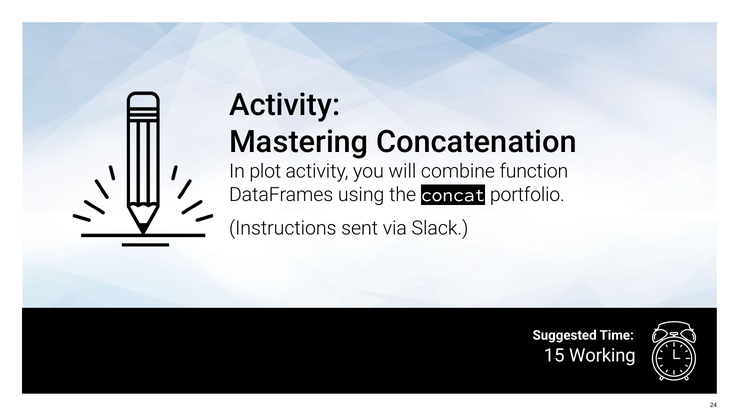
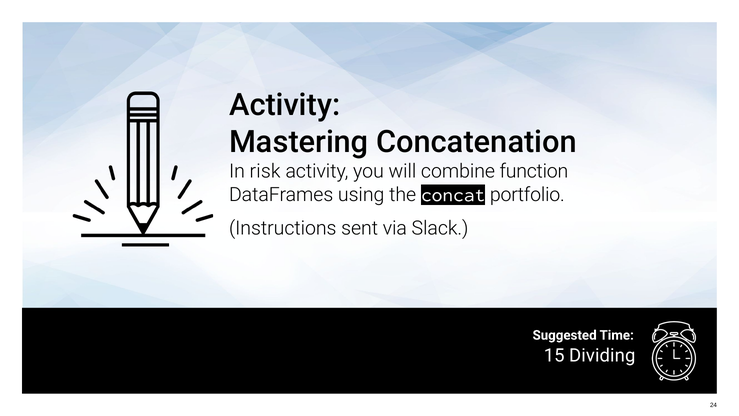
plot: plot -> risk (265, 171)
Working: Working -> Dividing (602, 355)
